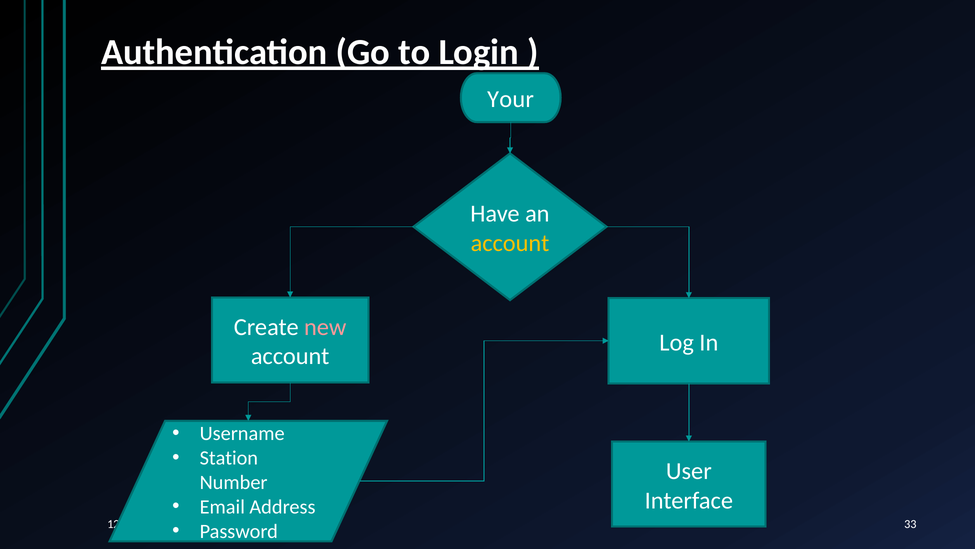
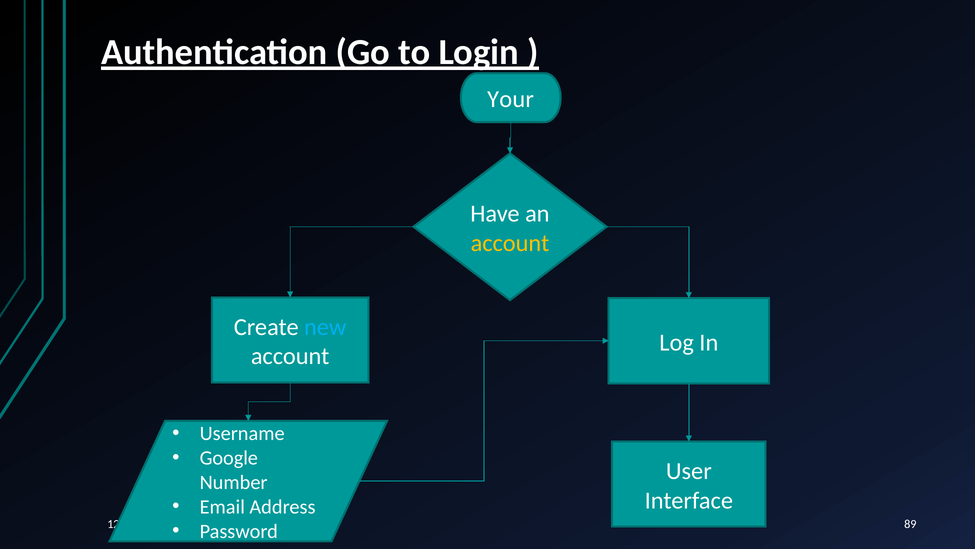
new colour: pink -> light blue (325, 327)
Station: Station -> Google (229, 458)
33: 33 -> 89 (910, 524)
